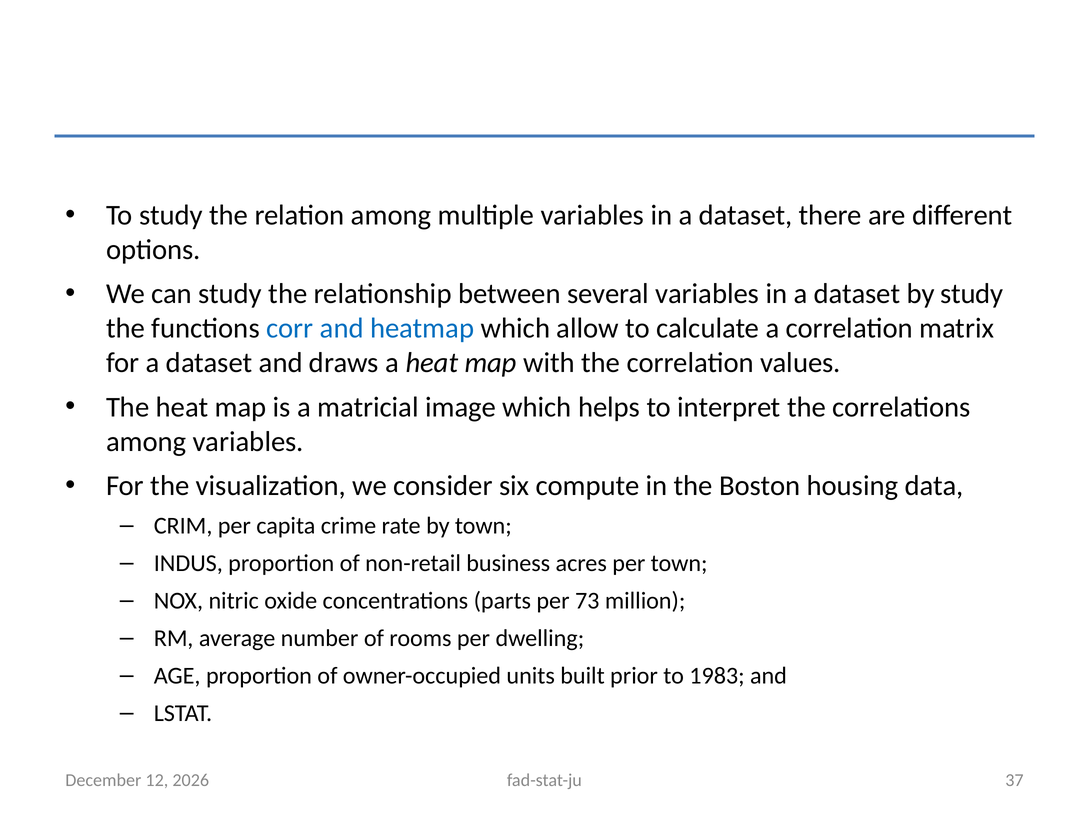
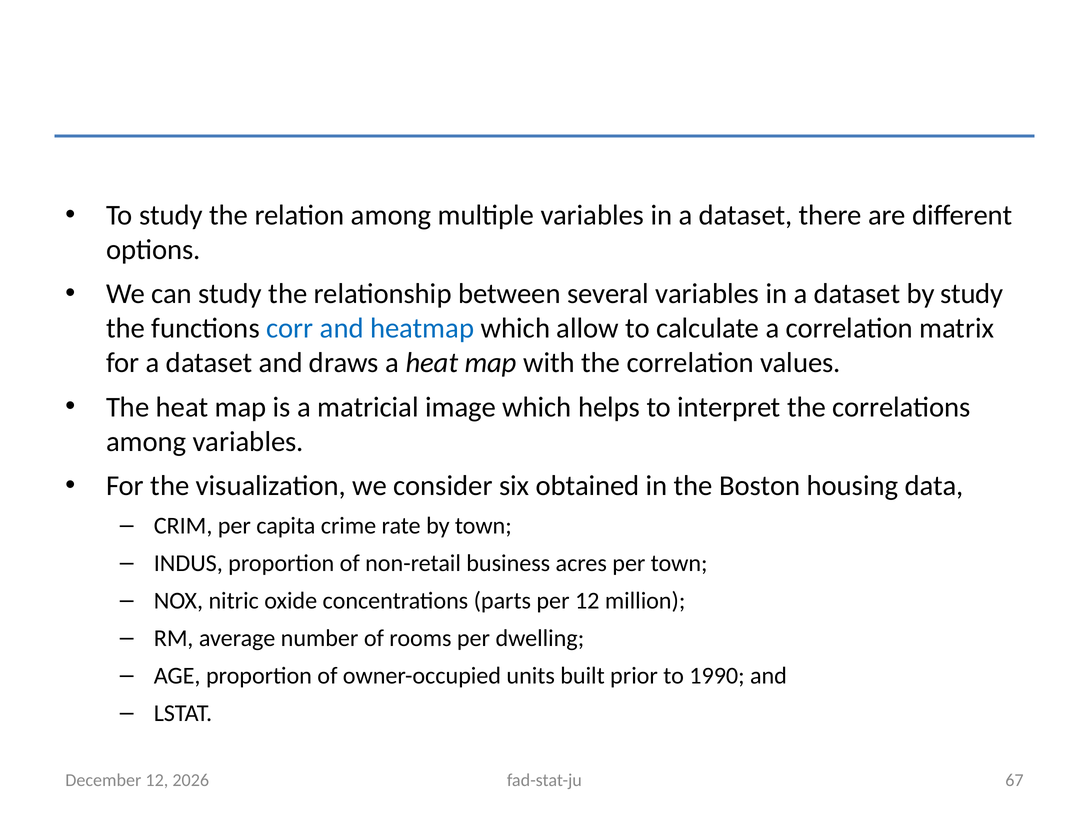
compute: compute -> obtained (588, 486)
per 73: 73 -> 12 (587, 601)
1983: 1983 -> 1990 (717, 676)
37: 37 -> 67 (1014, 780)
